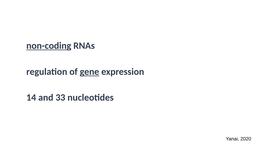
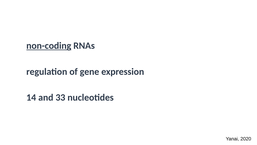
gene underline: present -> none (89, 71)
